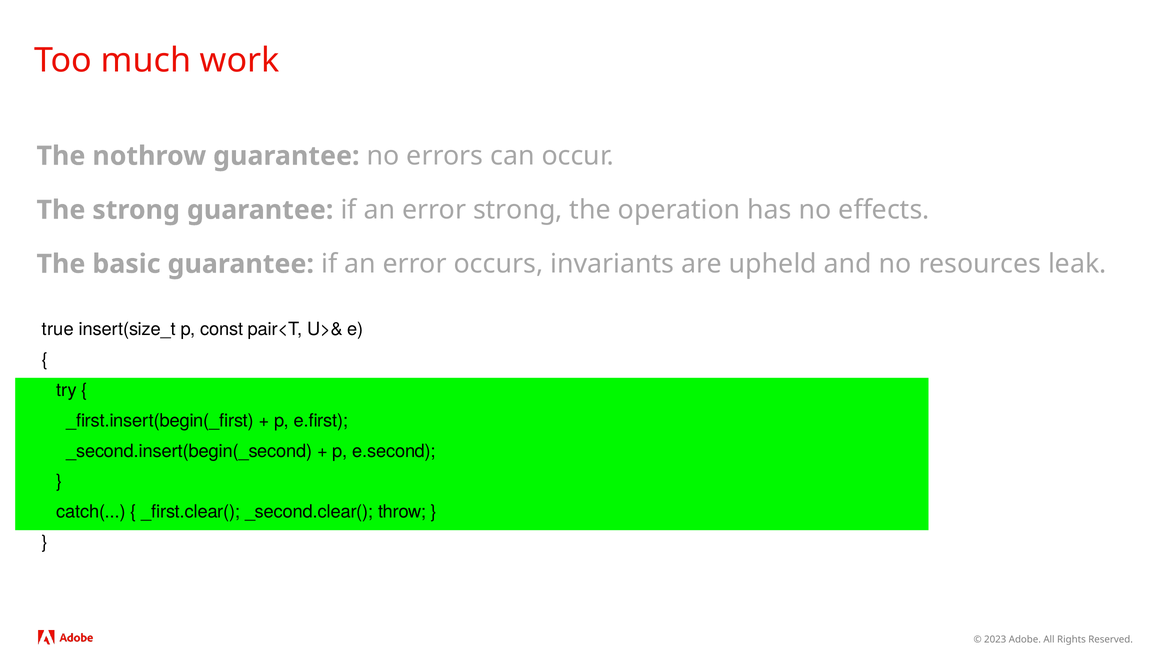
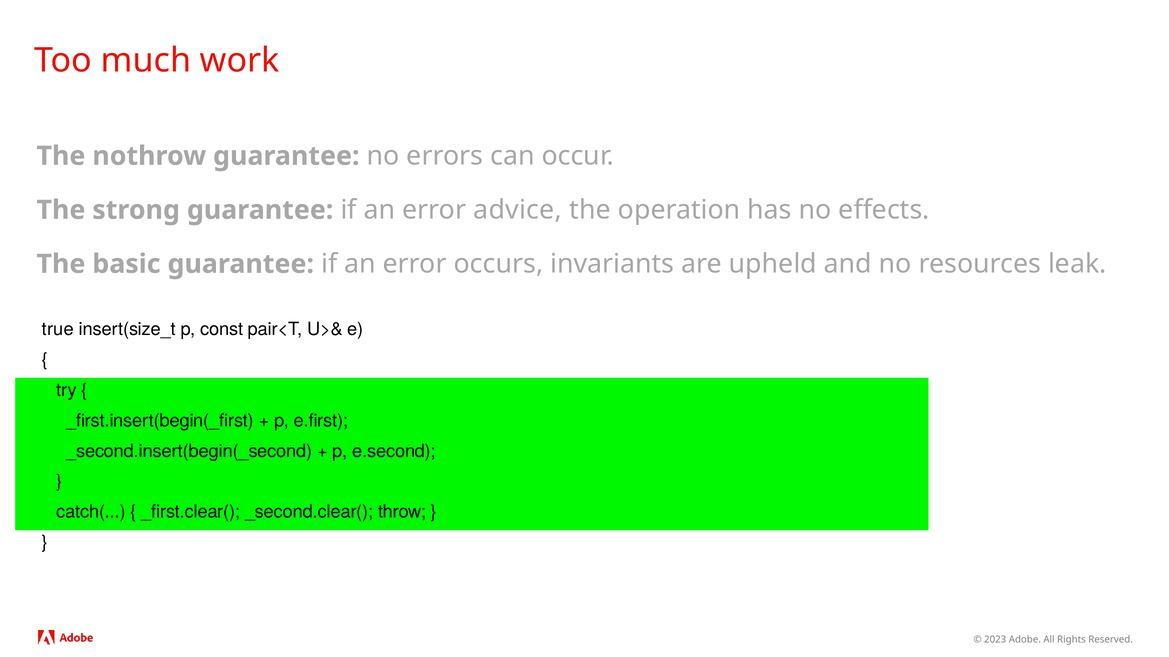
error strong: strong -> advice (518, 210)
